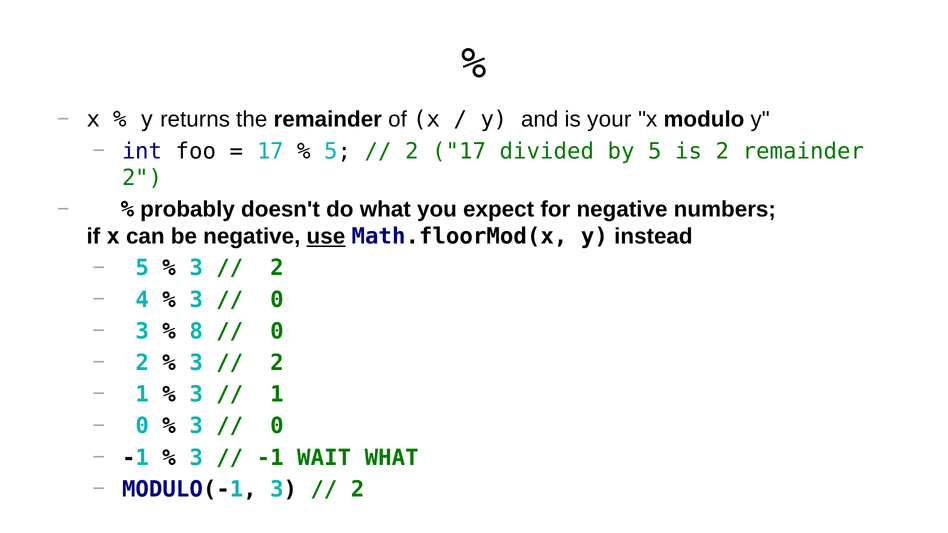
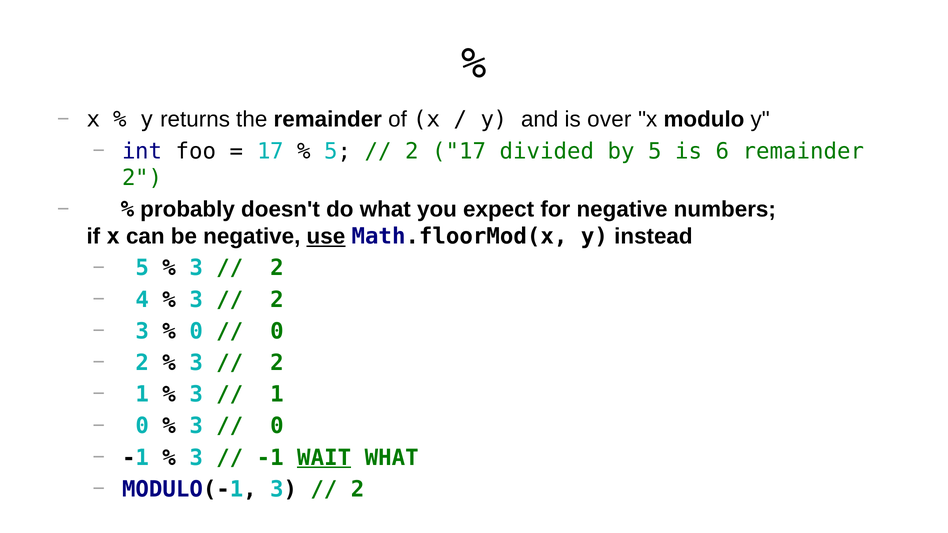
your: your -> over (609, 120)
is 2: 2 -> 6 (722, 151)
0: 0 -> 2 (277, 300)
8: 8 -> 0 (196, 331)
WAIT underline: none -> present (324, 458)
